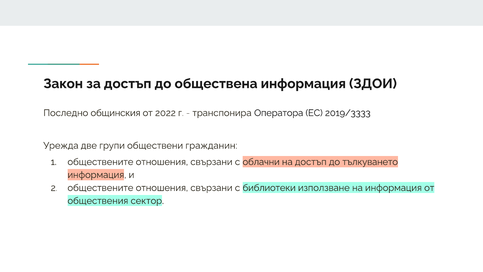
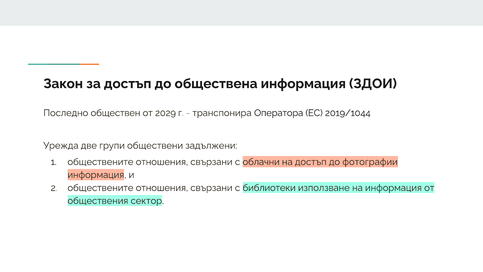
общинския: общинския -> обществен (115, 113)
2022: 2022 -> 2029 (165, 113)
2019/3333: 2019/3333 -> 2019/1044 (348, 113)
гражданин: гражданин -> задължени (211, 145)
тълкуването: тълкуването -> фотографии (370, 162)
